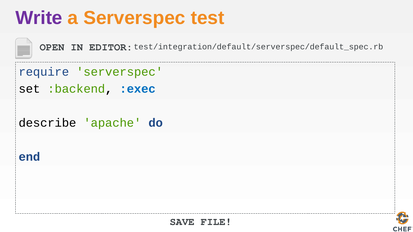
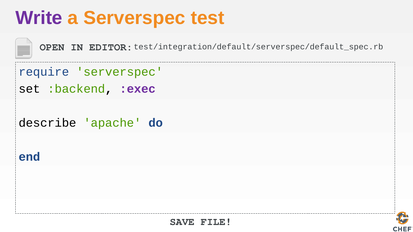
:exec colour: blue -> purple (138, 89)
